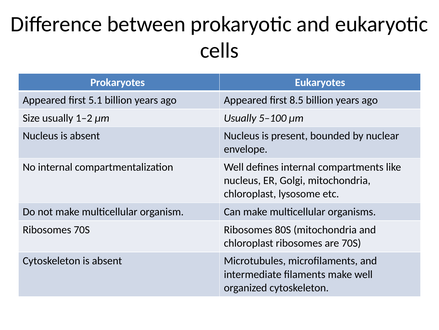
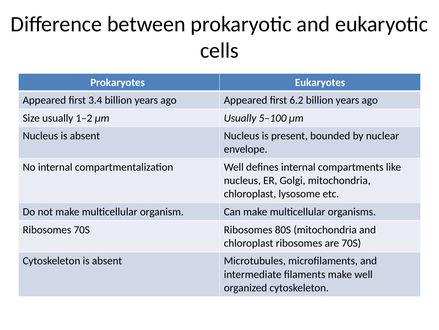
5.1: 5.1 -> 3.4 (95, 100)
8.5: 8.5 -> 6.2 (296, 100)
